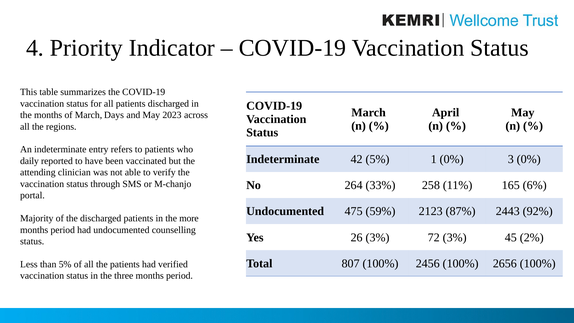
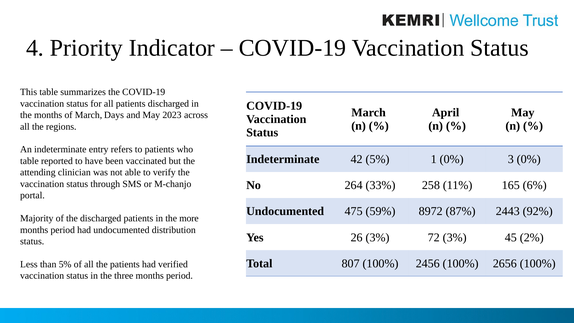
daily: daily -> table (29, 161)
2123: 2123 -> 8972 (431, 211)
counselling: counselling -> distribution (174, 230)
